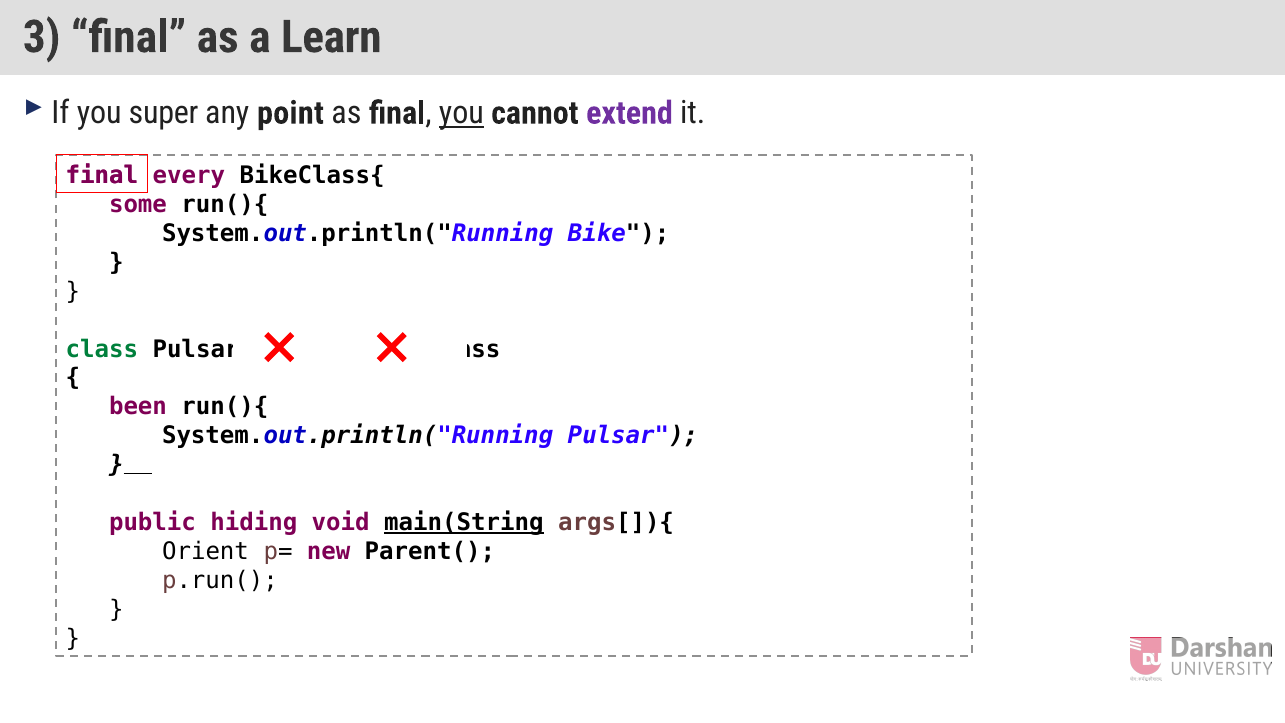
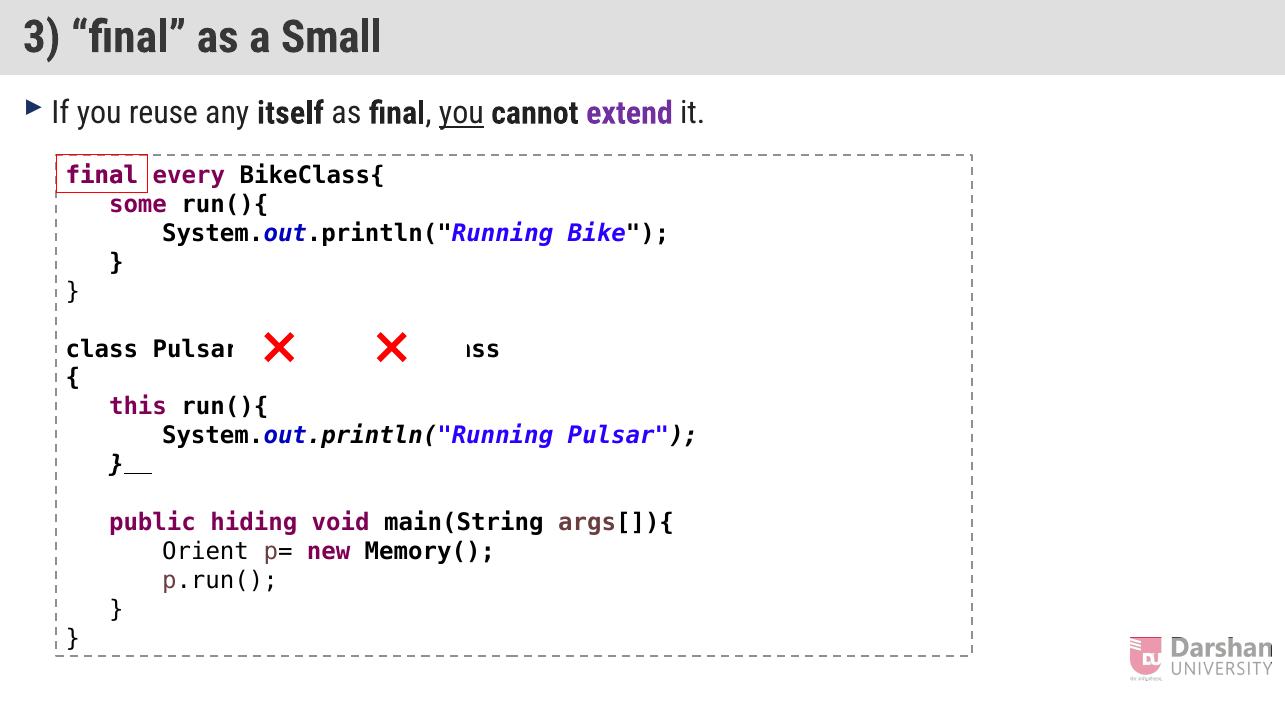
Learn: Learn -> Small (331, 37)
super: super -> reuse (163, 113)
point: point -> itself (291, 113)
class colour: green -> black (102, 349)
been: been -> this (138, 407)
main(String underline: present -> none (464, 522)
Parent(: Parent( -> Memory( (430, 551)
